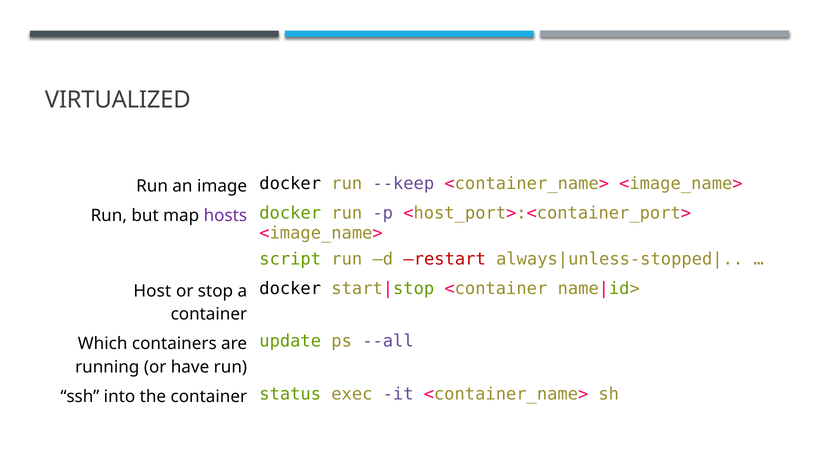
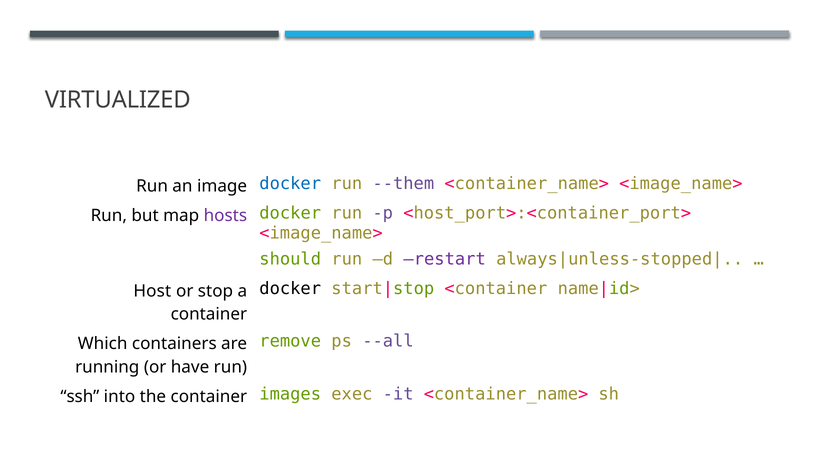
docker colour: black -> blue (290, 183)
--keep: --keep -> --them (403, 183)
script: script -> should (290, 259)
restart colour: red -> purple (445, 259)
update: update -> remove (290, 341)
status: status -> images (290, 394)
